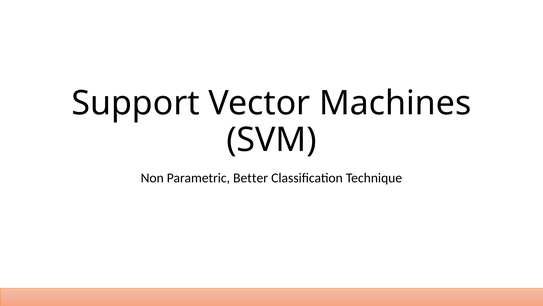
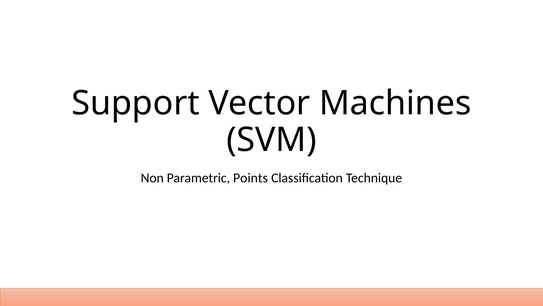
Better: Better -> Points (251, 178)
